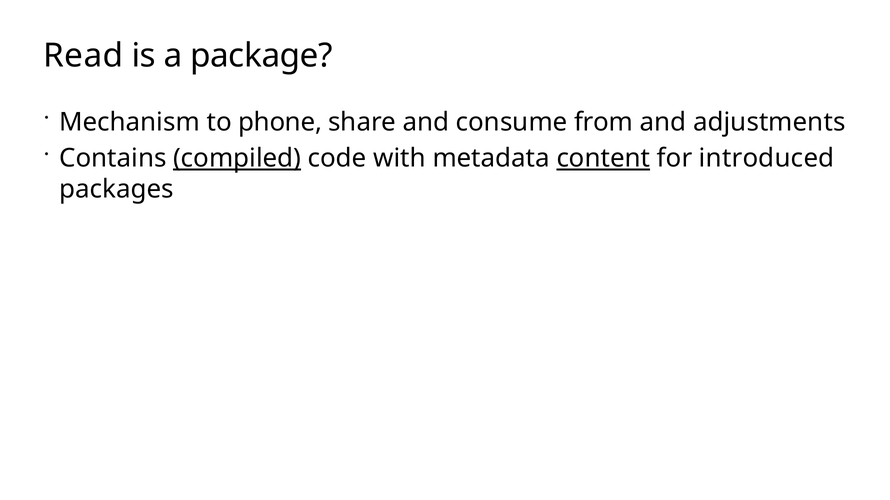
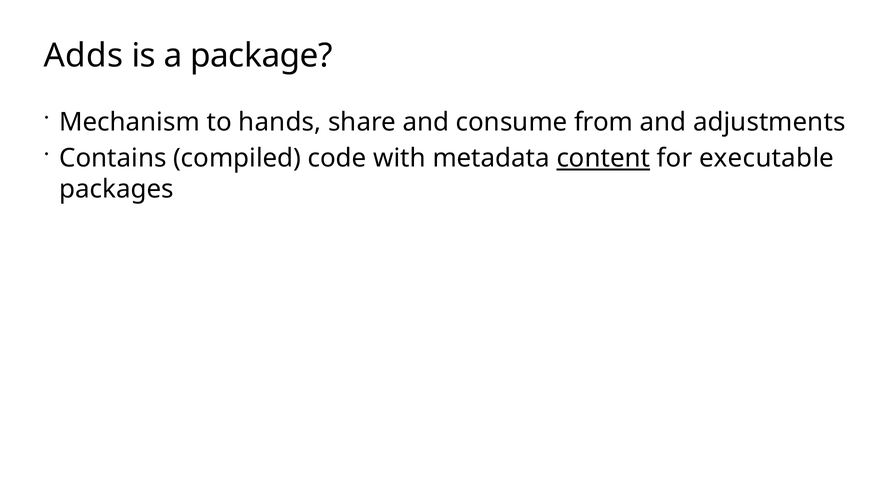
Read: Read -> Adds (83, 56)
phone: phone -> hands (280, 122)
compiled underline: present -> none (237, 159)
introduced: introduced -> executable (767, 159)
